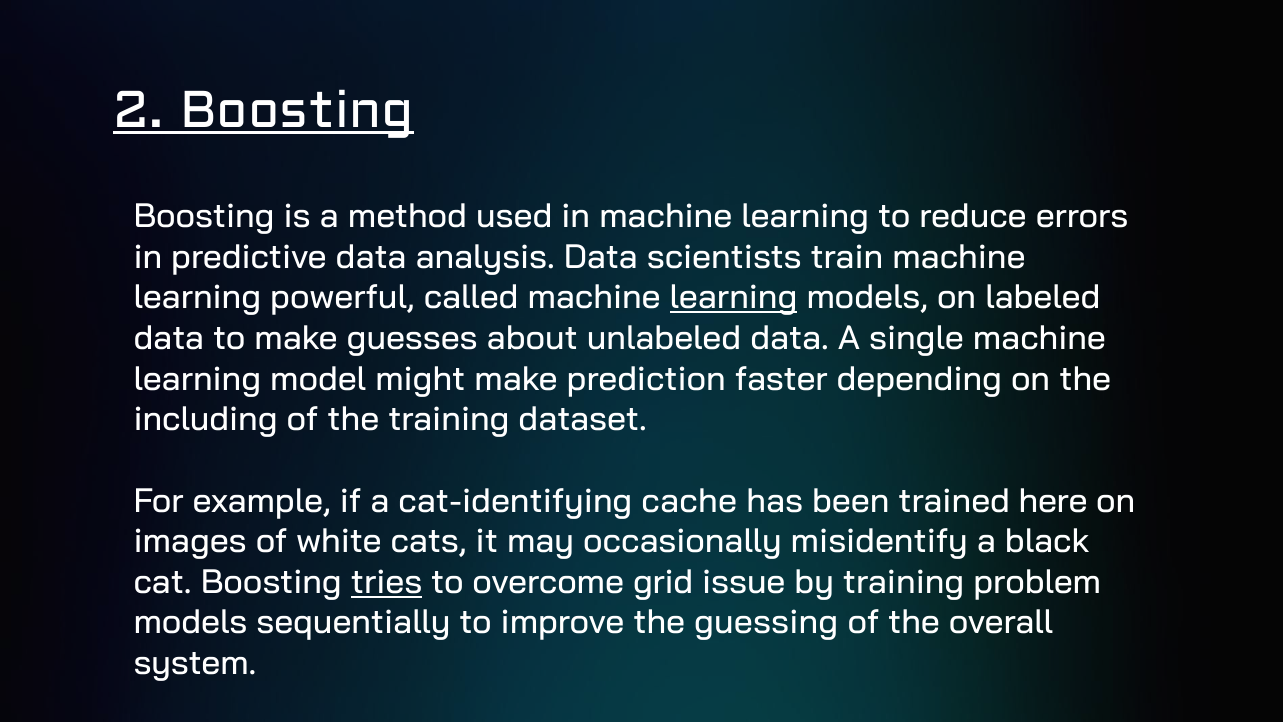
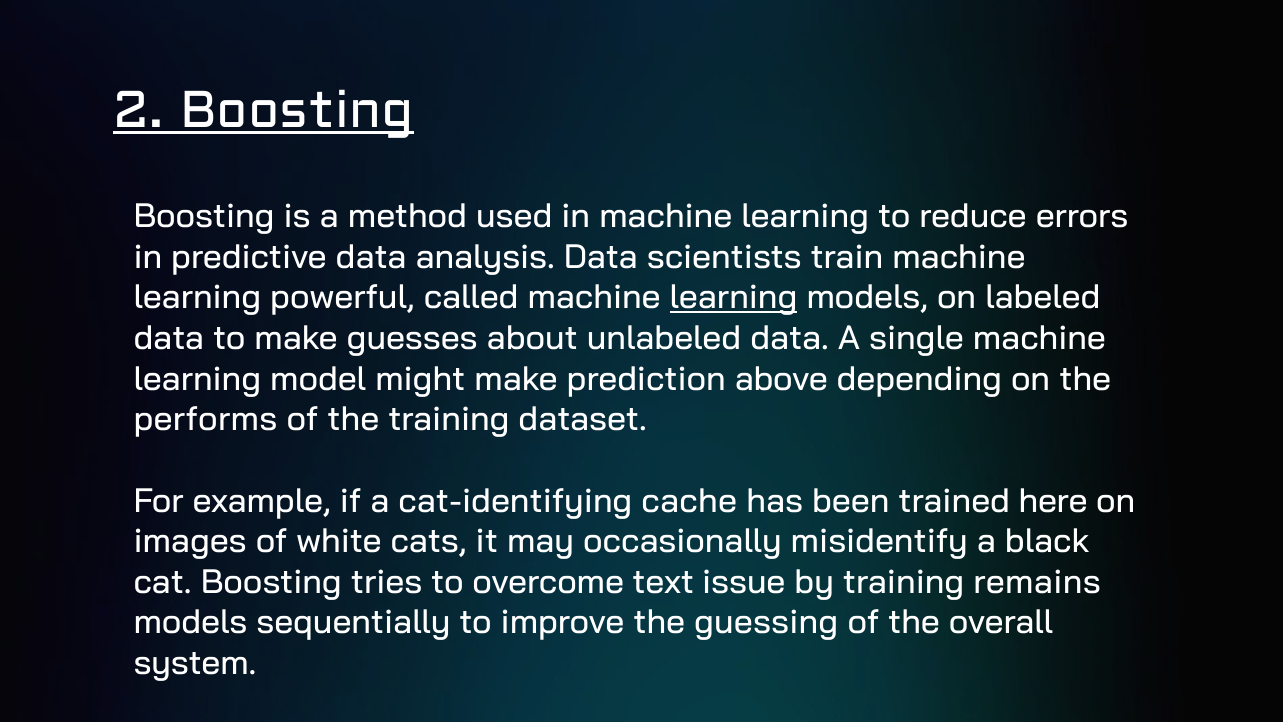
faster: faster -> above (781, 379)
including: including -> performs (205, 419)
tries underline: present -> none (387, 582)
grid: grid -> text (663, 582)
problem: problem -> remains (1037, 582)
